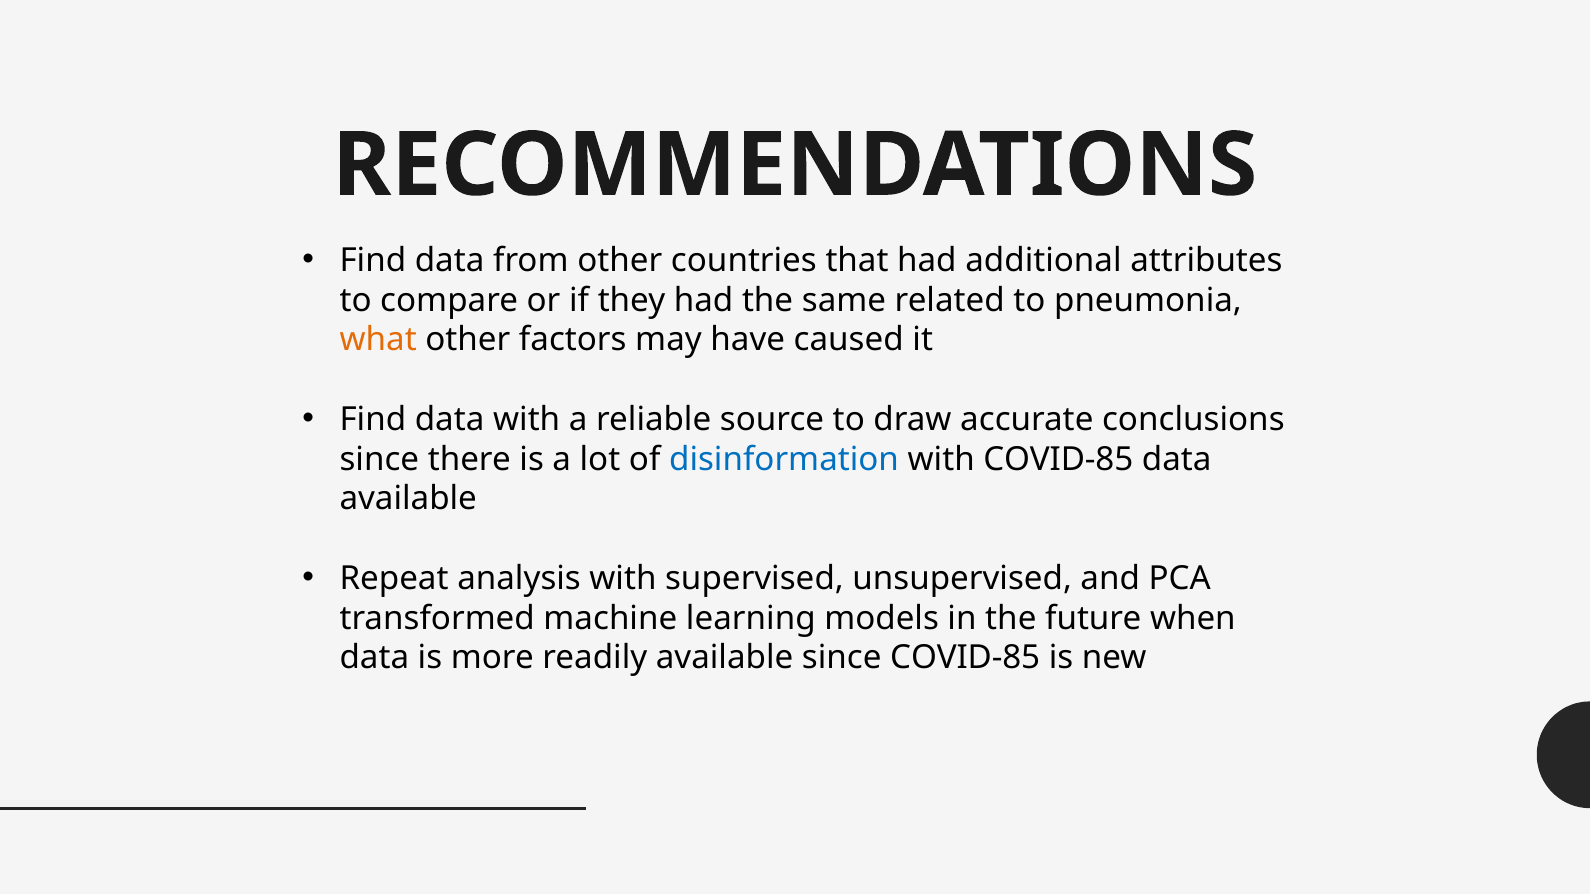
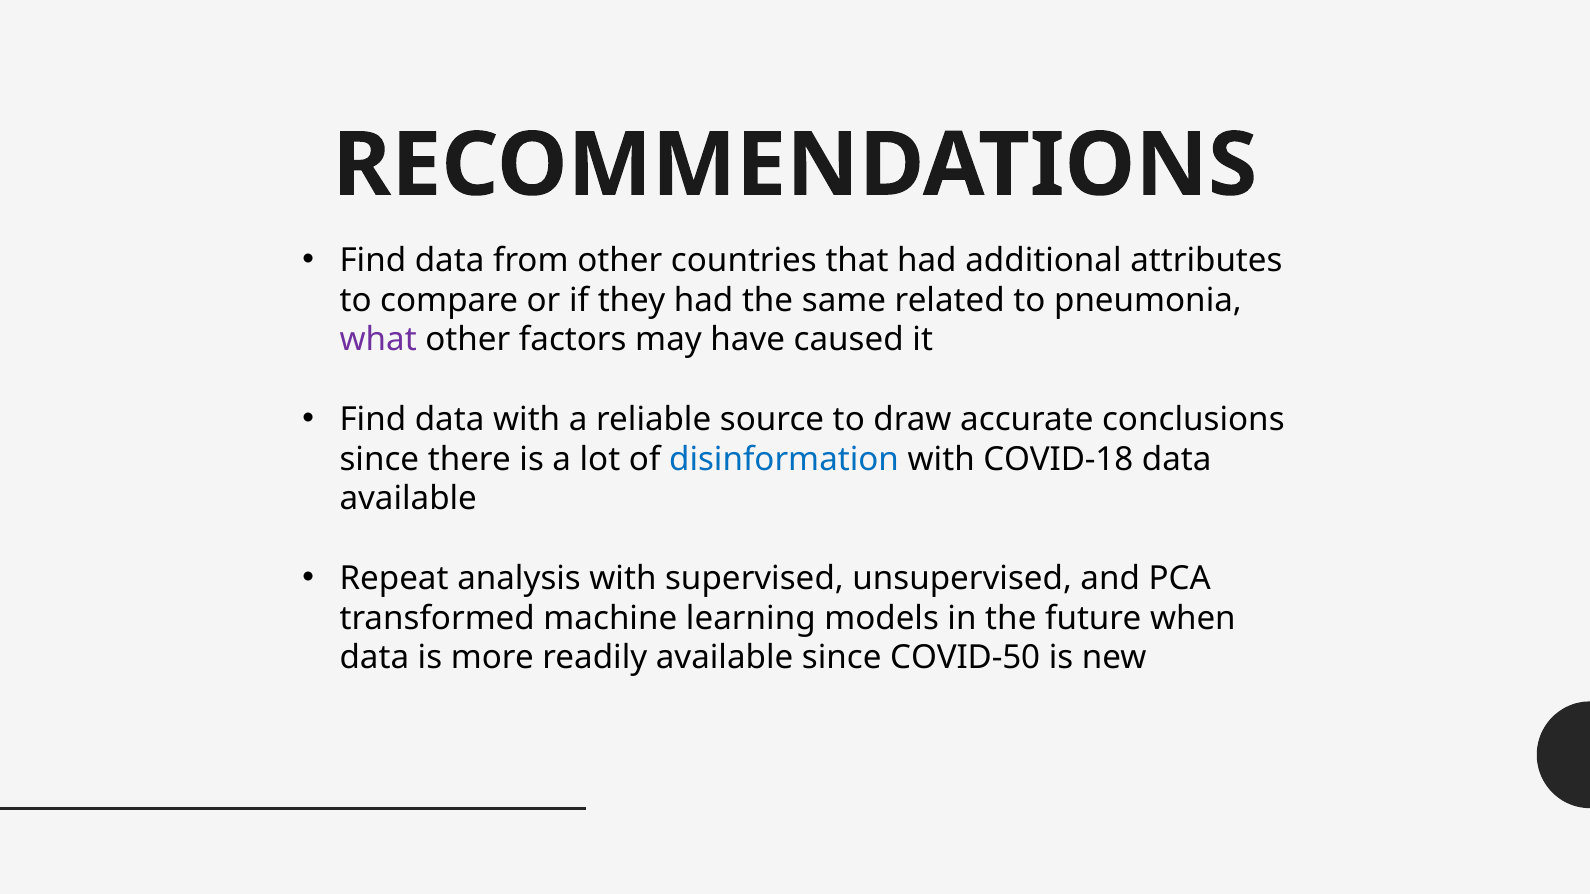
what colour: orange -> purple (378, 340)
with COVID-85: COVID-85 -> COVID-18 (1058, 459)
since COVID-85: COVID-85 -> COVID-50 (965, 658)
